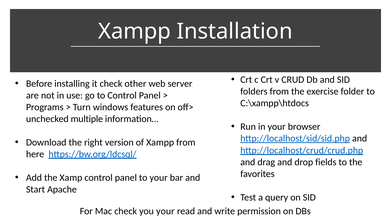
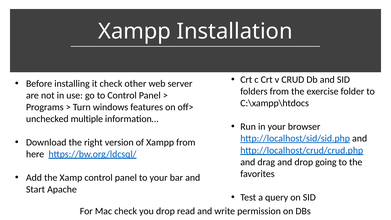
fields: fields -> going (326, 162)
you your: your -> drop (165, 211)
